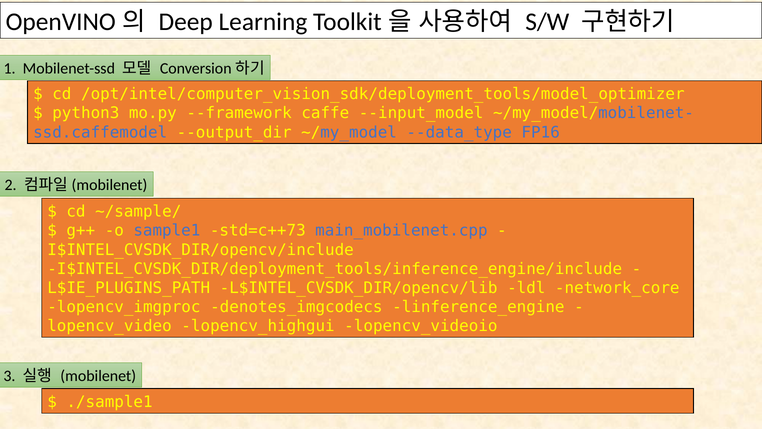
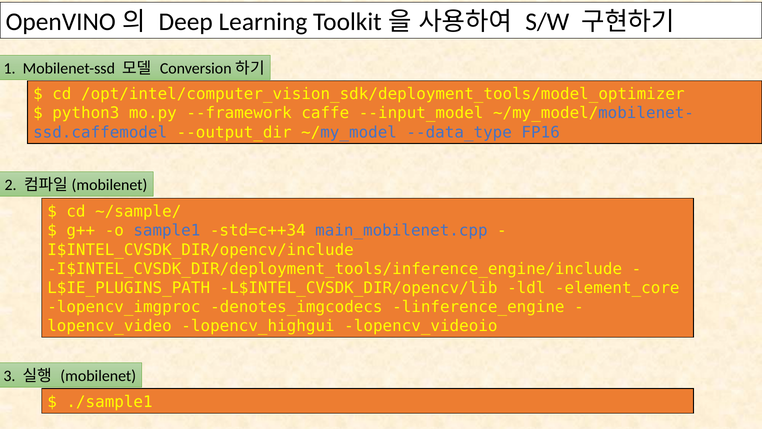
std=c++73: std=c++73 -> std=c++34 (258, 231)
network_core: network_core -> element_core (617, 288)
